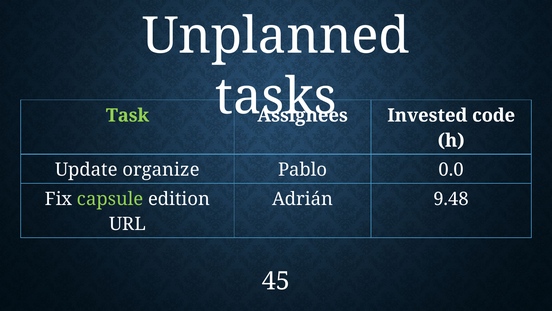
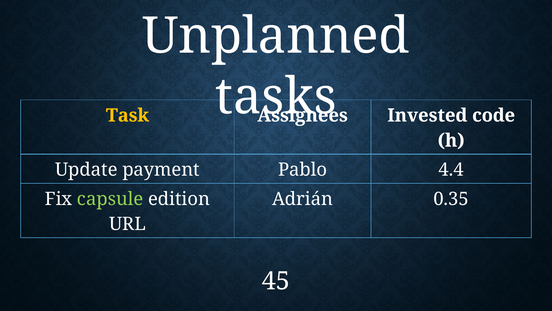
Task colour: light green -> yellow (127, 115)
organize: organize -> payment (161, 170)
0.0: 0.0 -> 4.4 (451, 170)
9.48: 9.48 -> 0.35 (451, 199)
